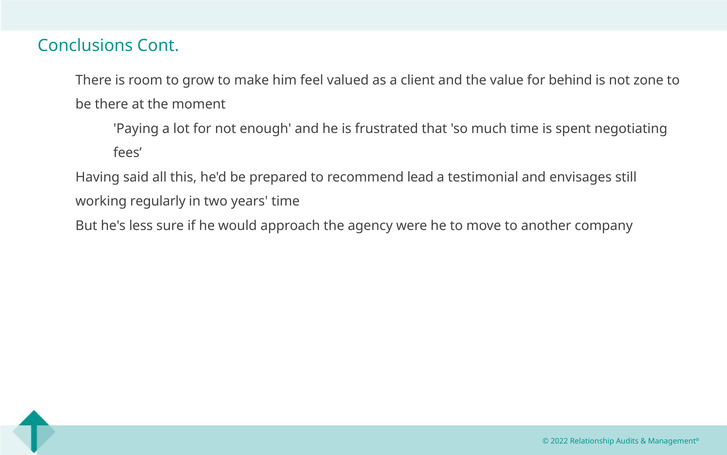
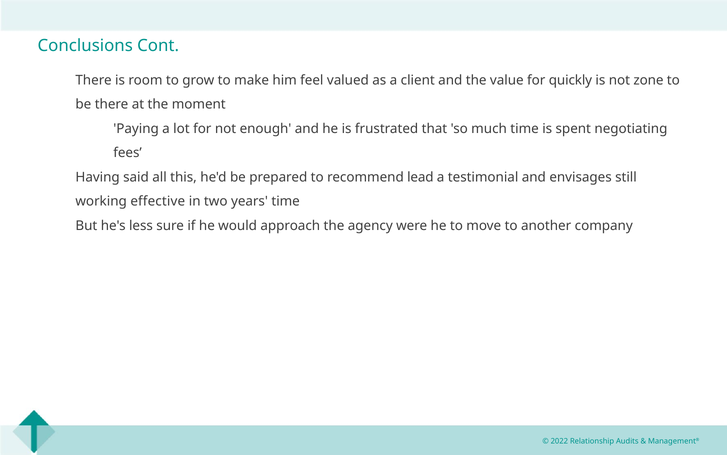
behind: behind -> quickly (570, 80)
regularly: regularly -> effective (158, 201)
